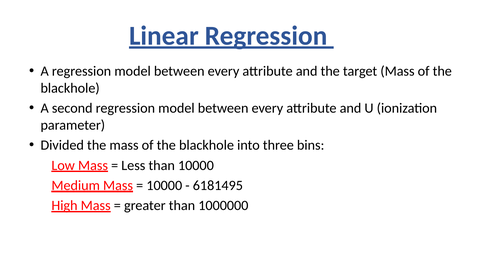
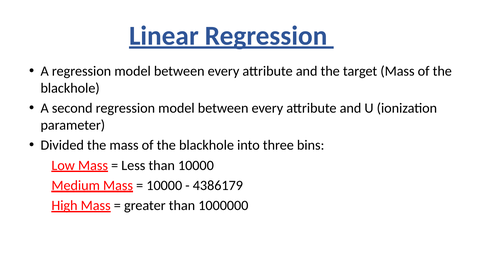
6181495: 6181495 -> 4386179 (218, 185)
